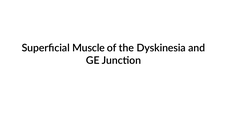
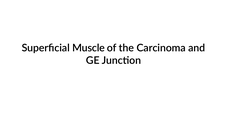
Dyskinesia: Dyskinesia -> Carcinoma (161, 48)
